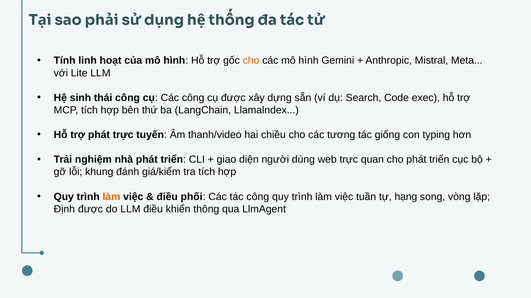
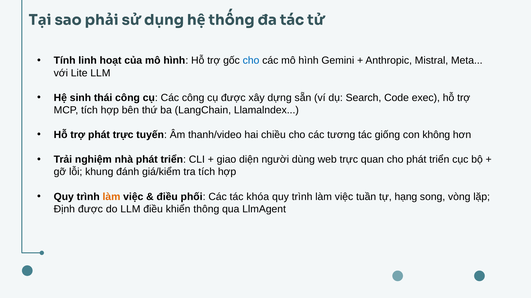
cho colour: orange -> blue (251, 61)
typing: typing -> không (436, 135)
tác công: công -> khóa (258, 197)
